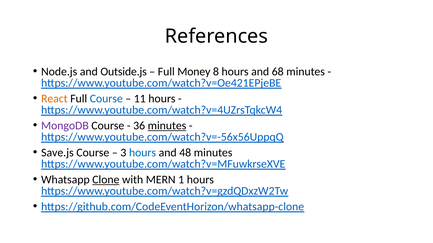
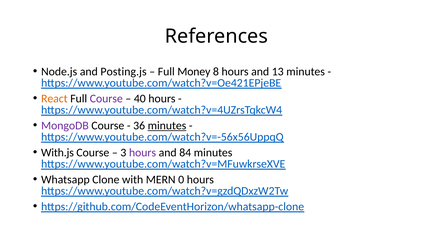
Outside.js: Outside.js -> Posting.js (124, 72)
68: 68 -> 13 (278, 72)
Course colour: blue -> purple (106, 99)
11: 11 -> 40 (140, 99)
Save.js: Save.js -> With.js (57, 153)
hours colour: blue -> purple (143, 153)
48: 48 -> 84 (185, 153)
Clone underline: present -> none (106, 180)
1: 1 -> 0 (181, 180)
